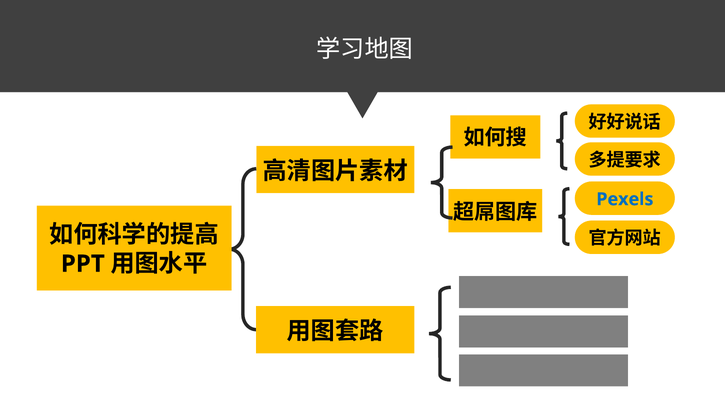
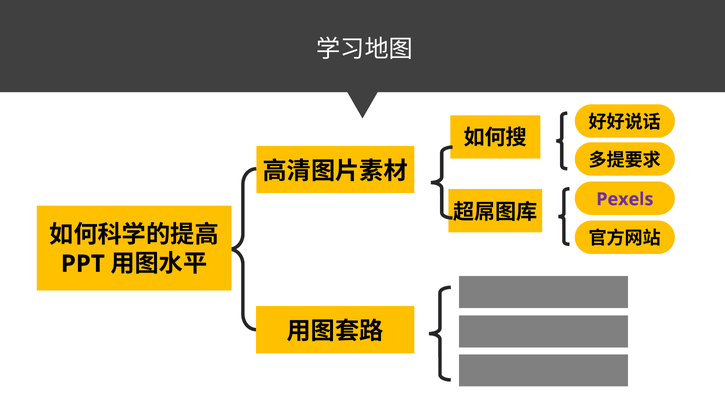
Pexels colour: blue -> purple (625, 199)
